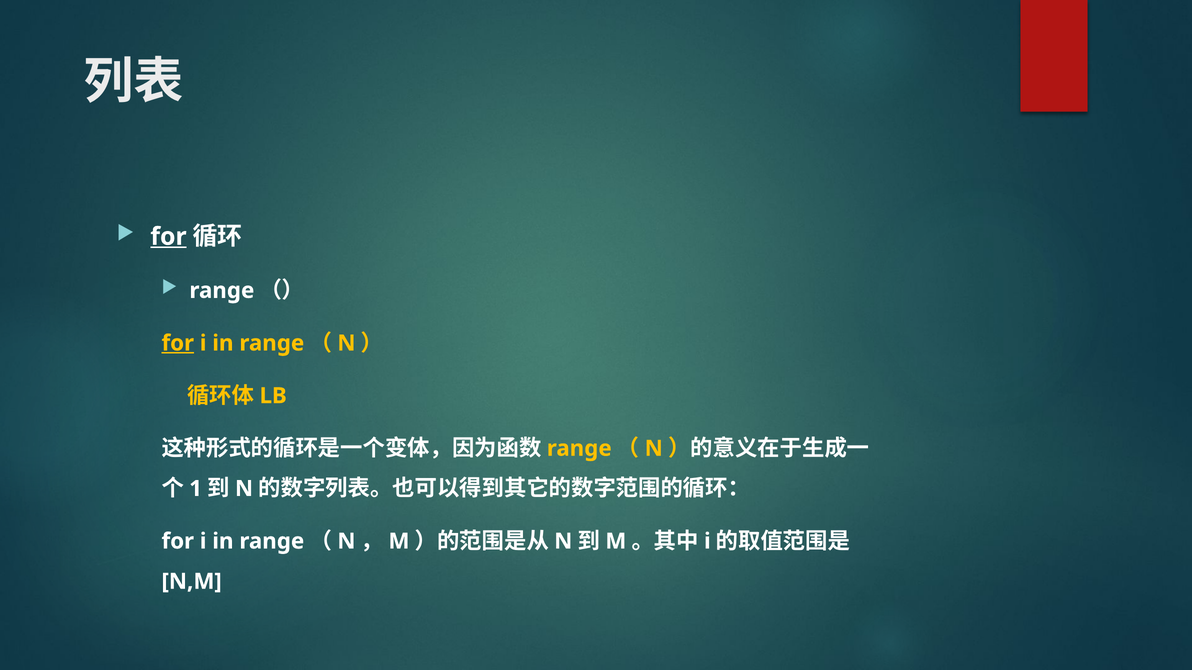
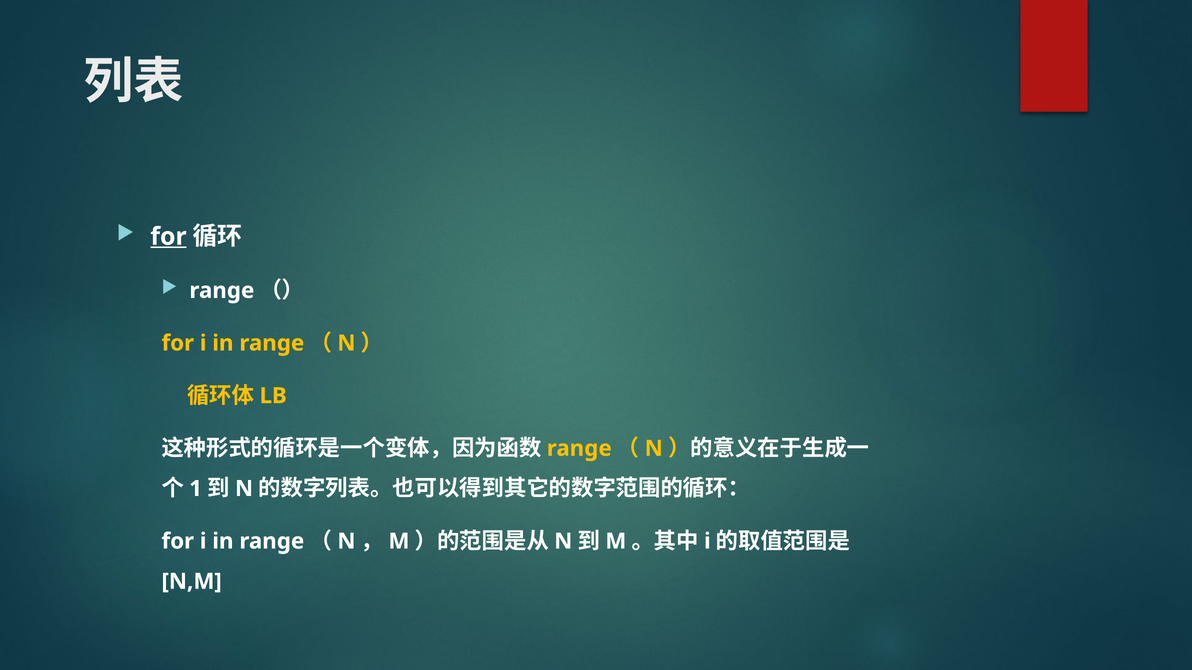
for underline: present -> none (178, 343)
